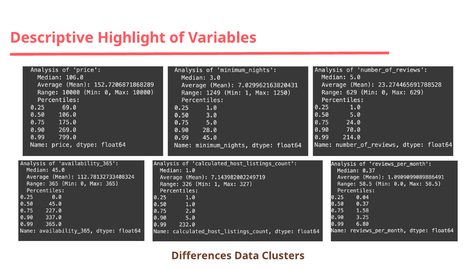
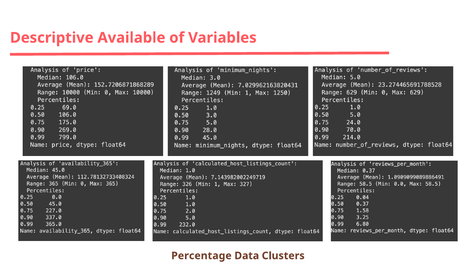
Highlight: Highlight -> Available (131, 38)
Differences: Differences -> Percentage (201, 256)
